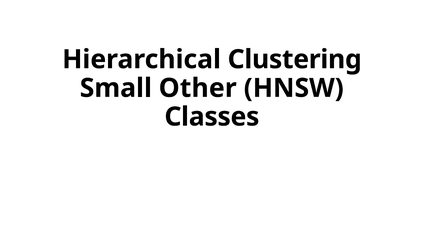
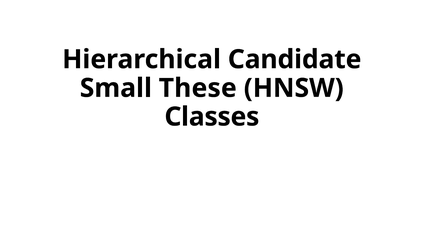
Clustering: Clustering -> Candidate (295, 59)
Other: Other -> These (198, 88)
